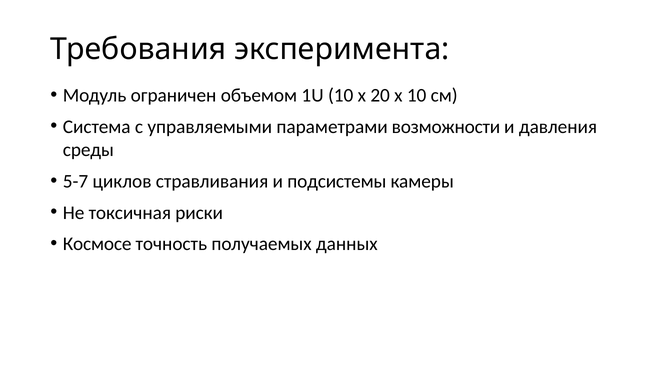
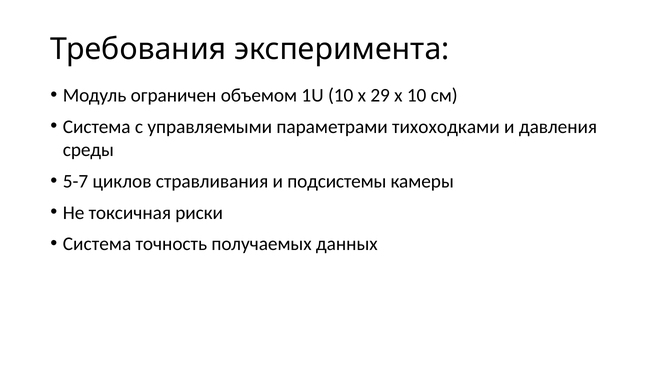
20: 20 -> 29 (380, 95)
возможности: возможности -> тихоходками (446, 127)
Космосе: Космосе -> Система (97, 244)
